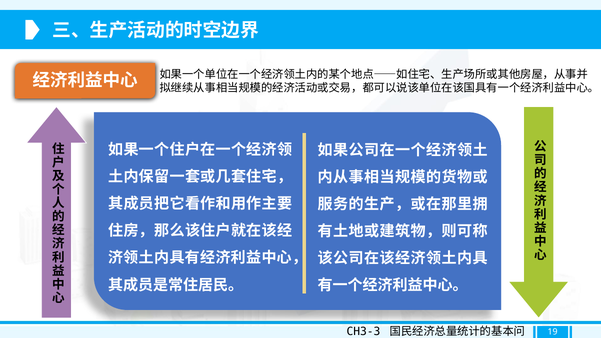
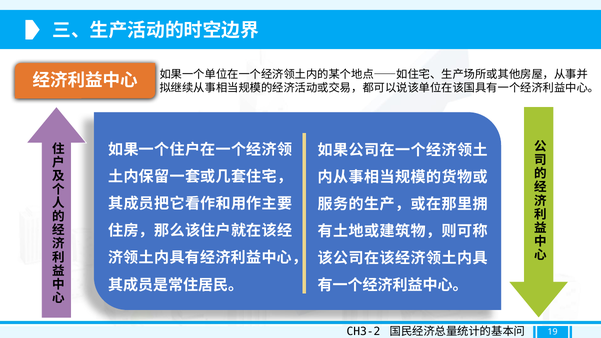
CH3-3: CH3-3 -> CH3-2 (363, 332)
